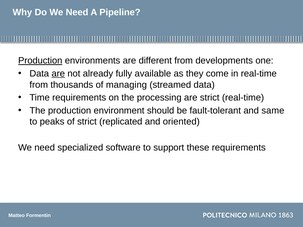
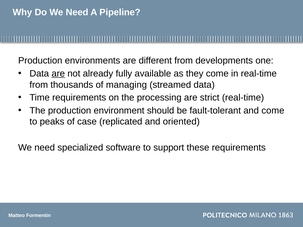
Production underline: present -> none (40, 61)
and same: same -> come (273, 111)
of strict: strict -> case (87, 122)
